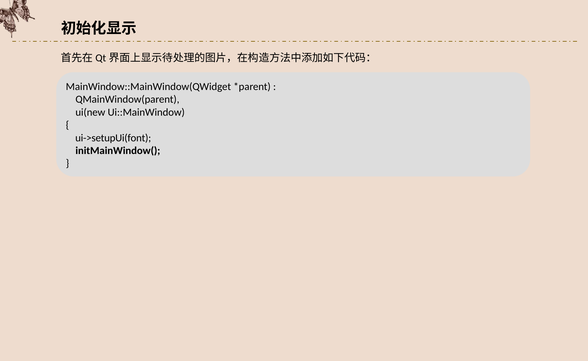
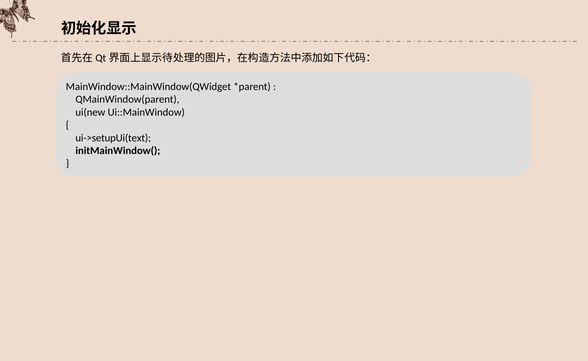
ui->setupUi(font: ui->setupUi(font -> ui->setupUi(text (113, 138)
